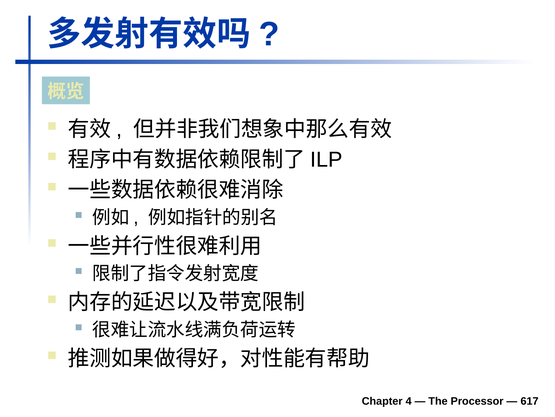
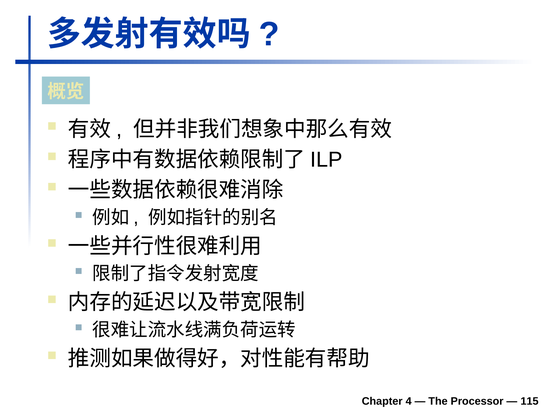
617: 617 -> 115 (530, 401)
